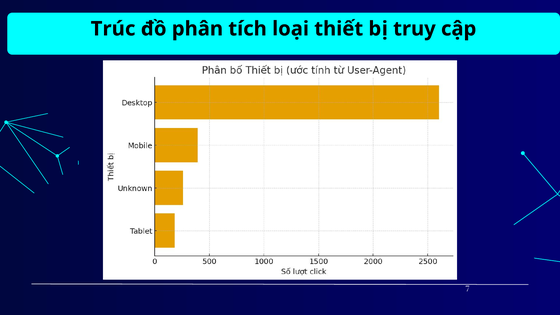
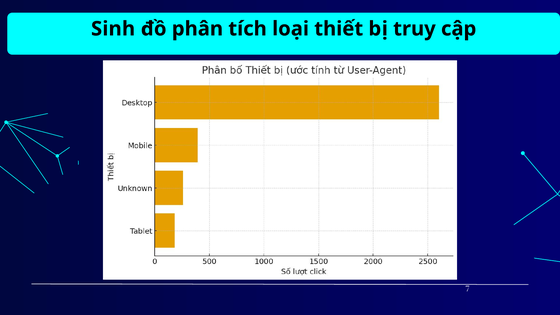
Trúc: Trúc -> Sinh (113, 29)
